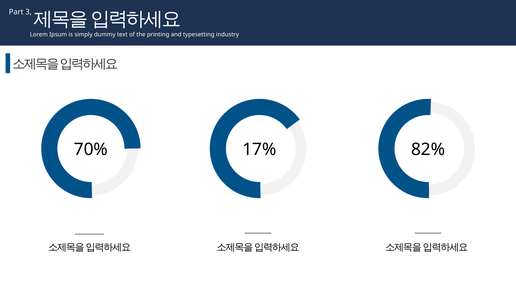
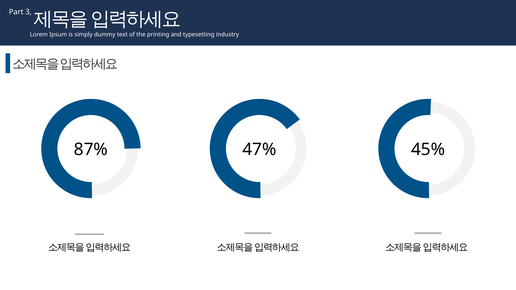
70%: 70% -> 87% (91, 150)
17%: 17% -> 47% (259, 150)
82%: 82% -> 45% (428, 150)
